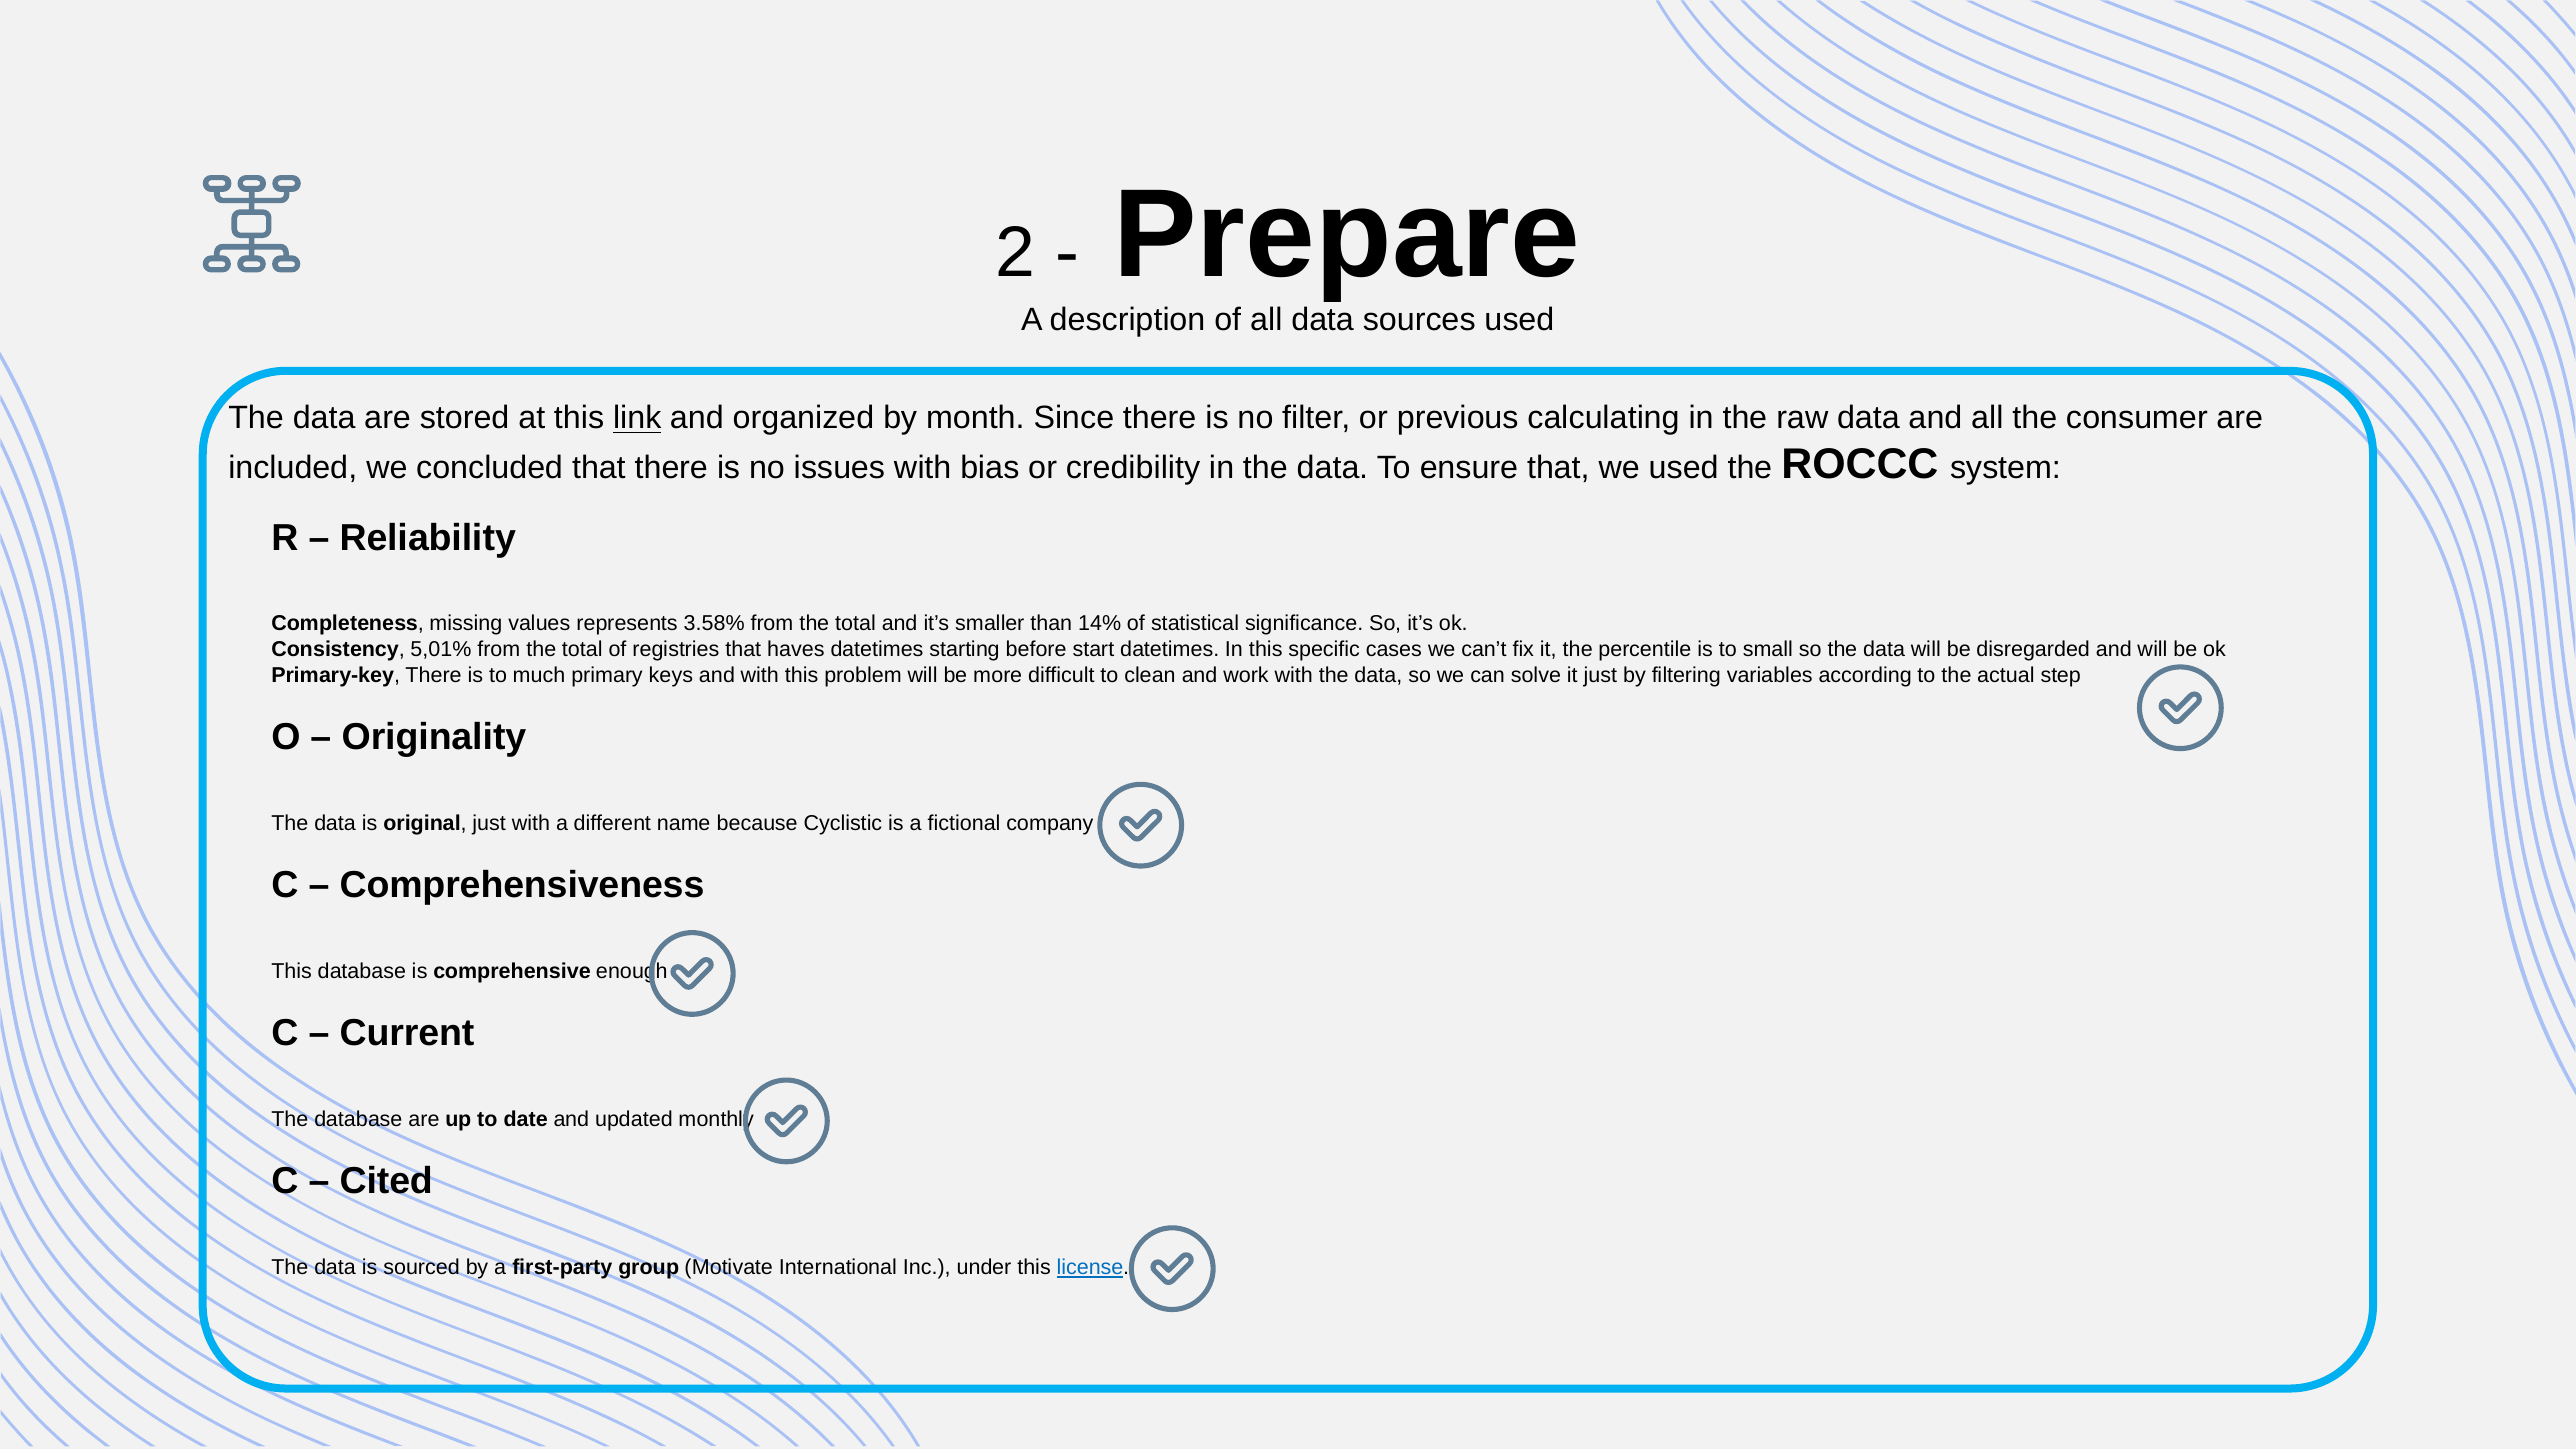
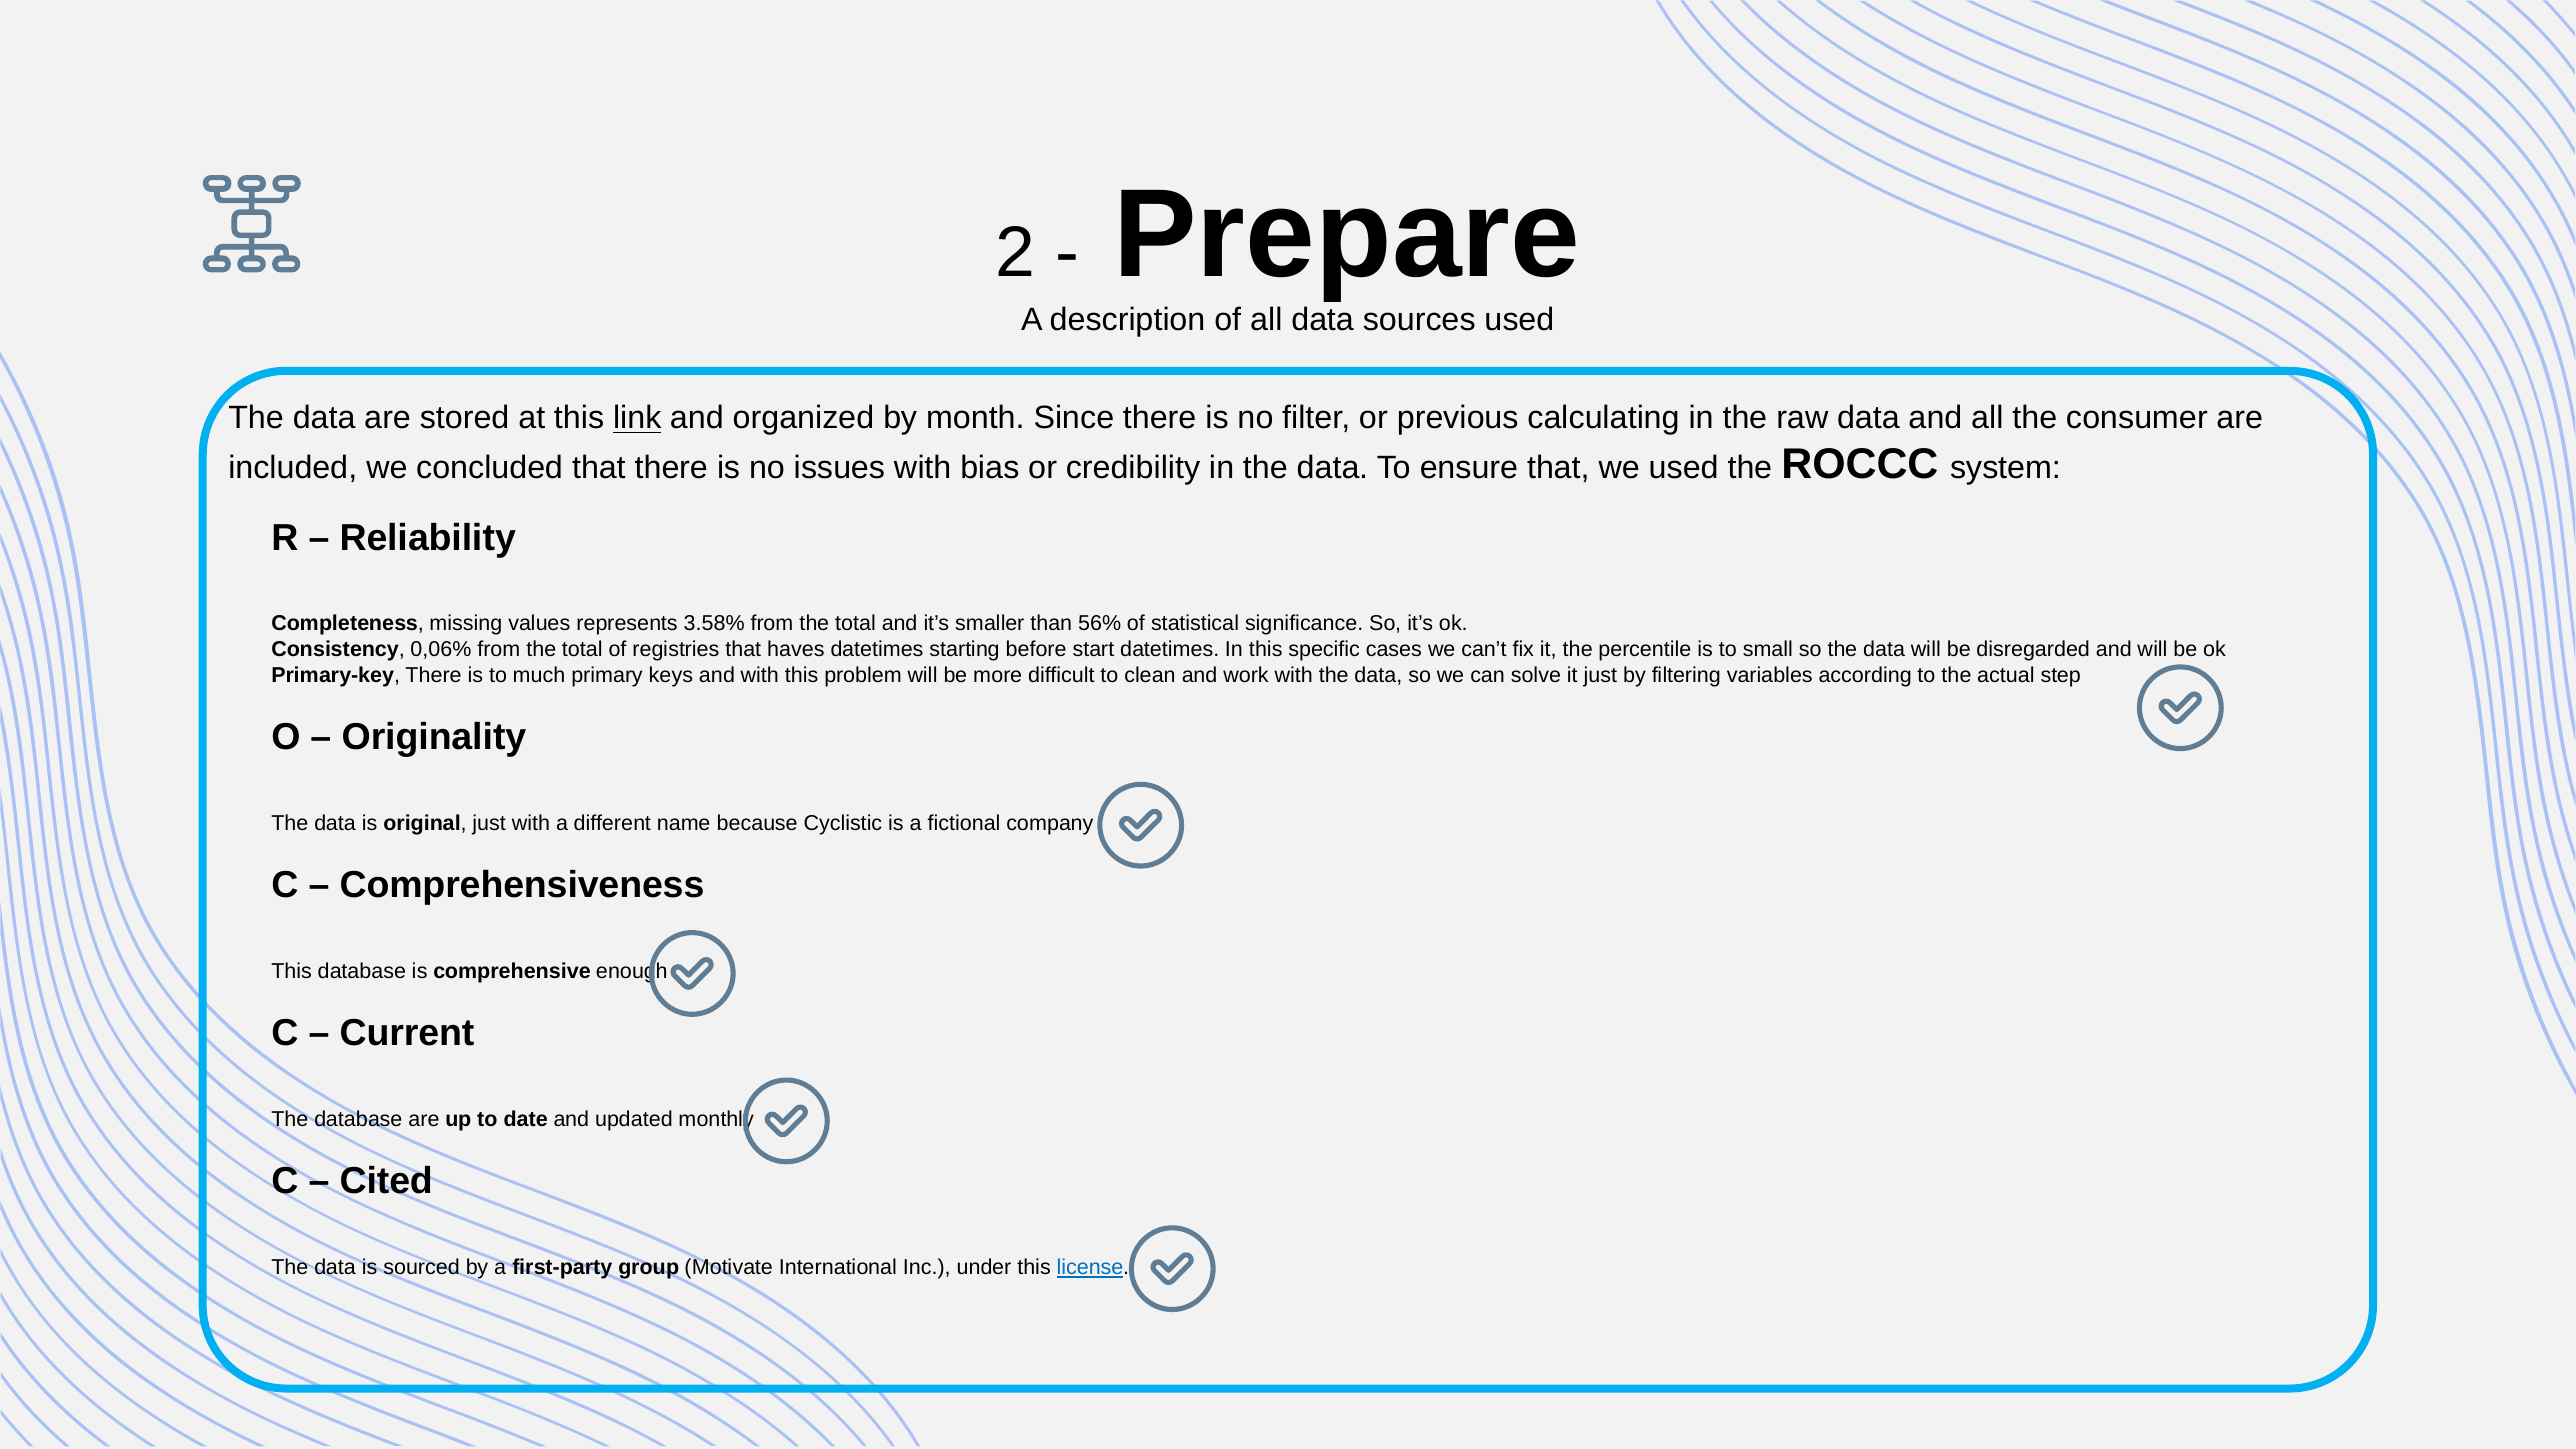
14%: 14% -> 56% (1100, 624)
5,01%: 5,01% -> 0,06% (441, 649)
